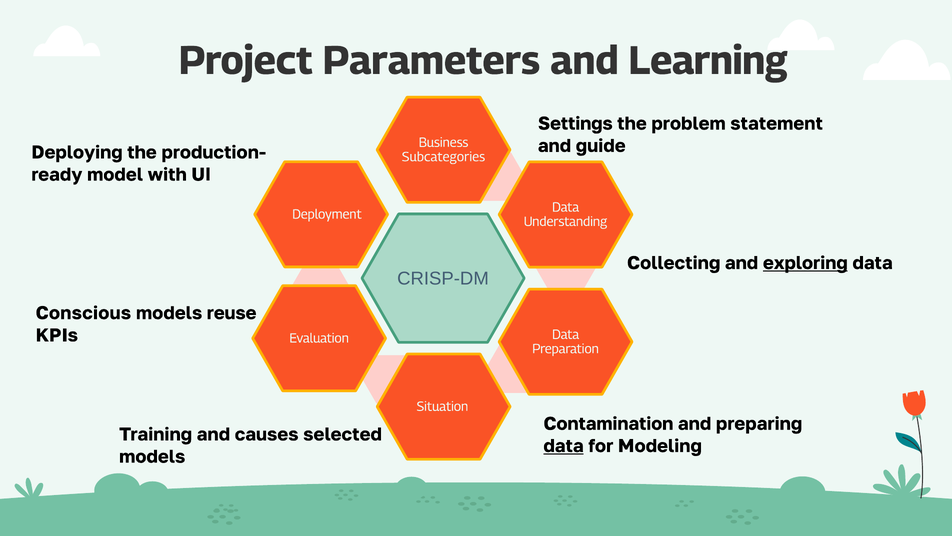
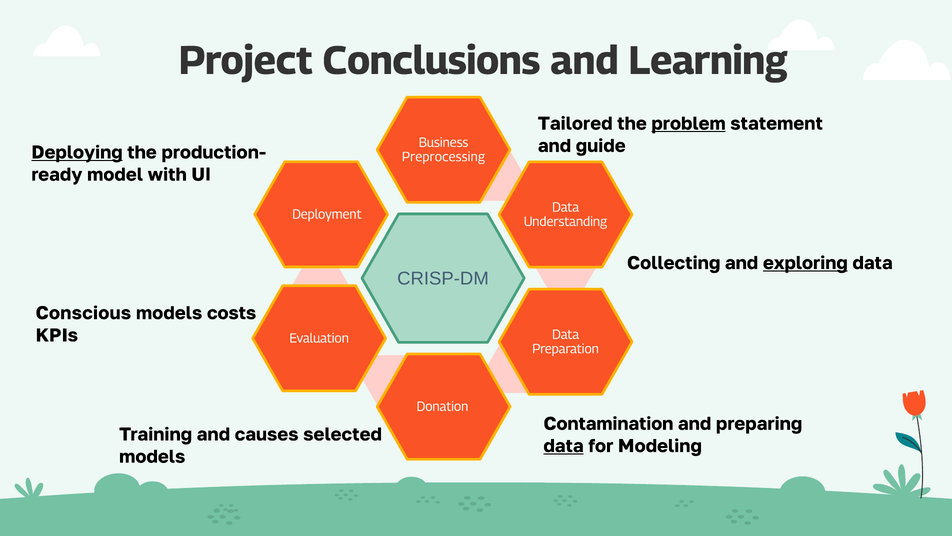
Parameters: Parameters -> Conclusions (431, 61)
Settings: Settings -> Tailored (575, 123)
problem underline: none -> present (689, 123)
Deploying underline: none -> present (77, 152)
Subcategories: Subcategories -> Preprocessing (443, 157)
reuse: reuse -> costs (232, 313)
Situation: Situation -> Donation (442, 406)
